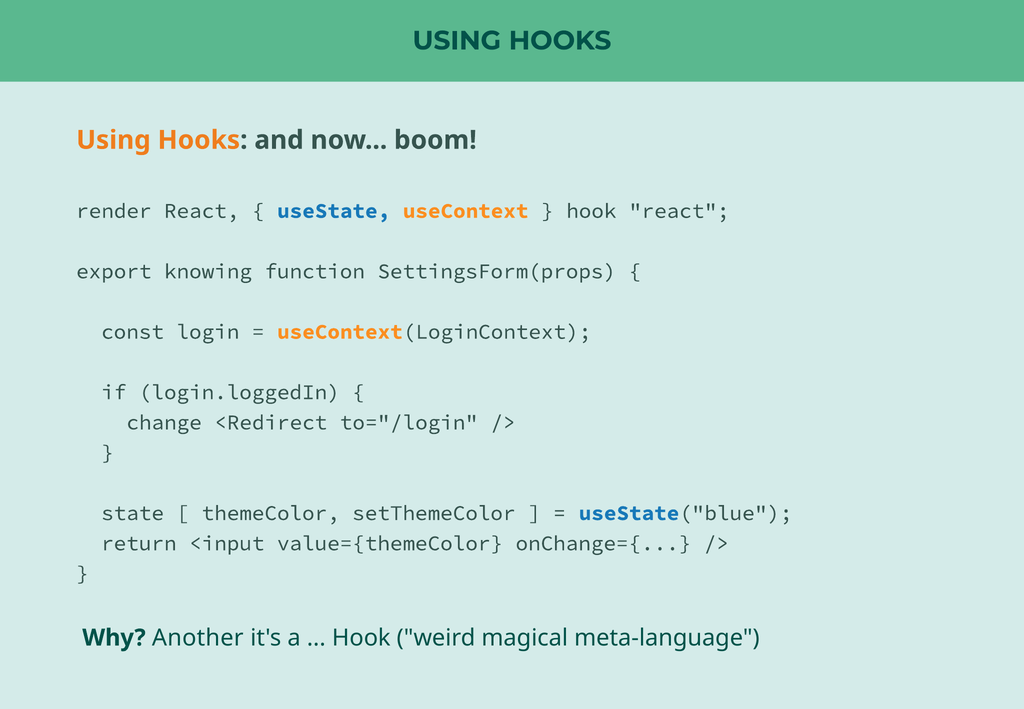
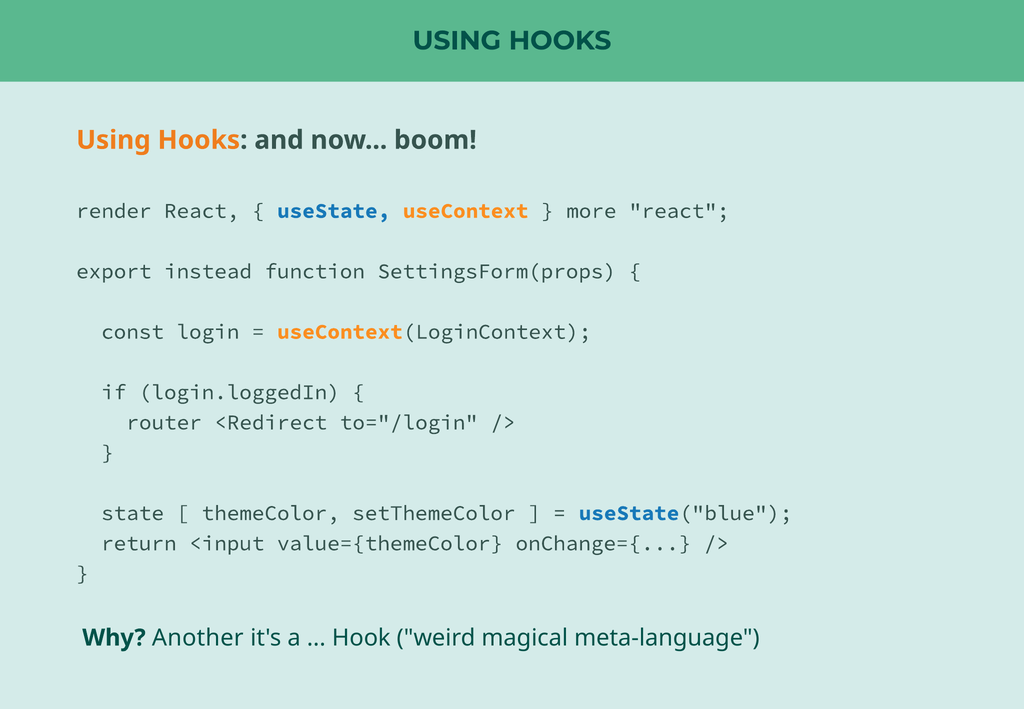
hook: hook -> more (591, 211)
knowing: knowing -> instead (208, 271)
change: change -> router (164, 422)
